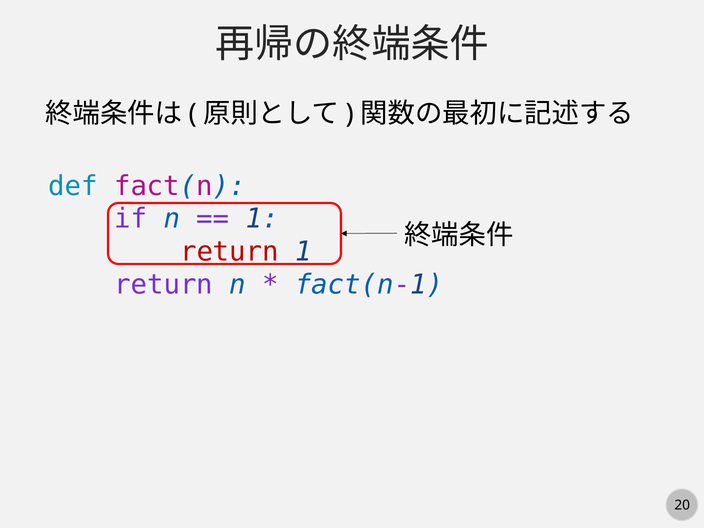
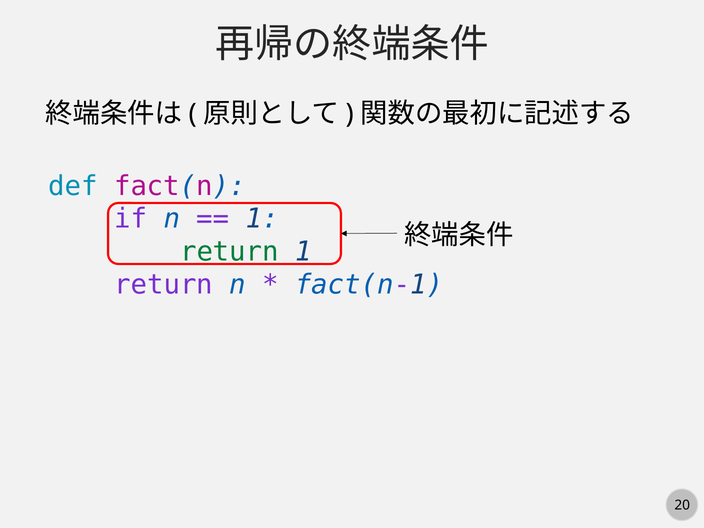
return colour: red -> green (229, 252)
